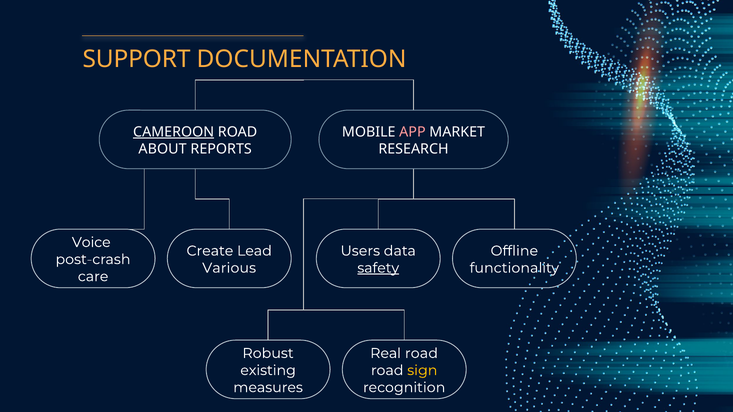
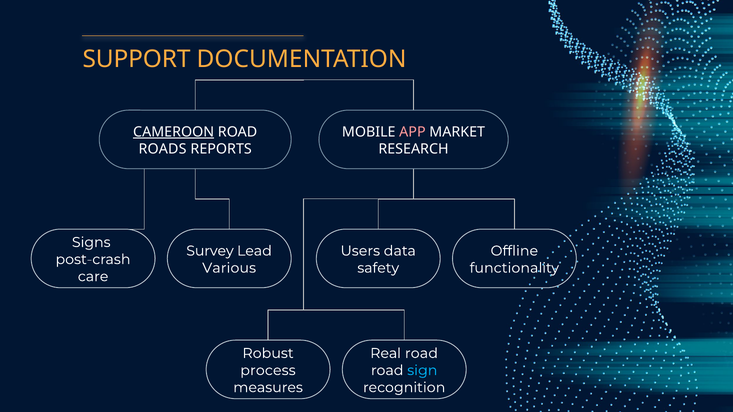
ABOUT: ABOUT -> ROADS (163, 149)
Voice: Voice -> Signs (91, 242)
Create: Create -> Survey (210, 251)
safety underline: present -> none (378, 268)
existing: existing -> process (268, 371)
sign colour: yellow -> light blue (422, 371)
